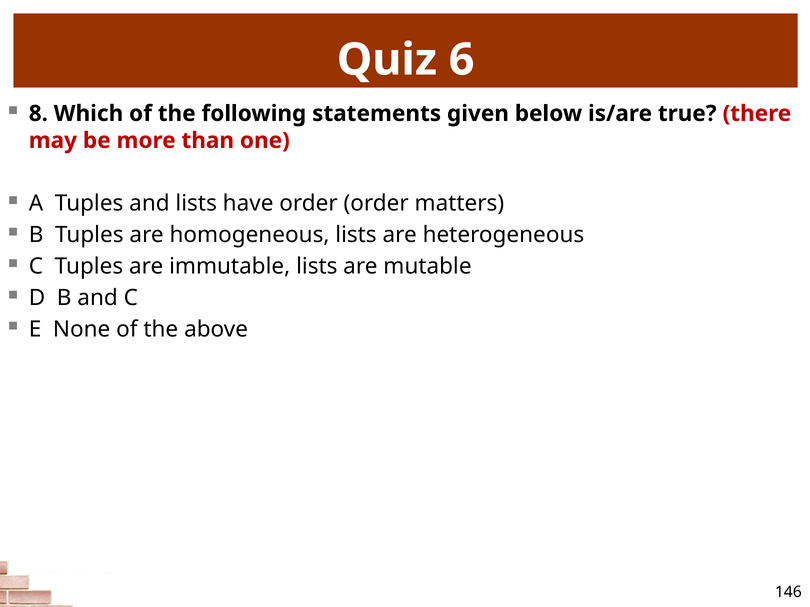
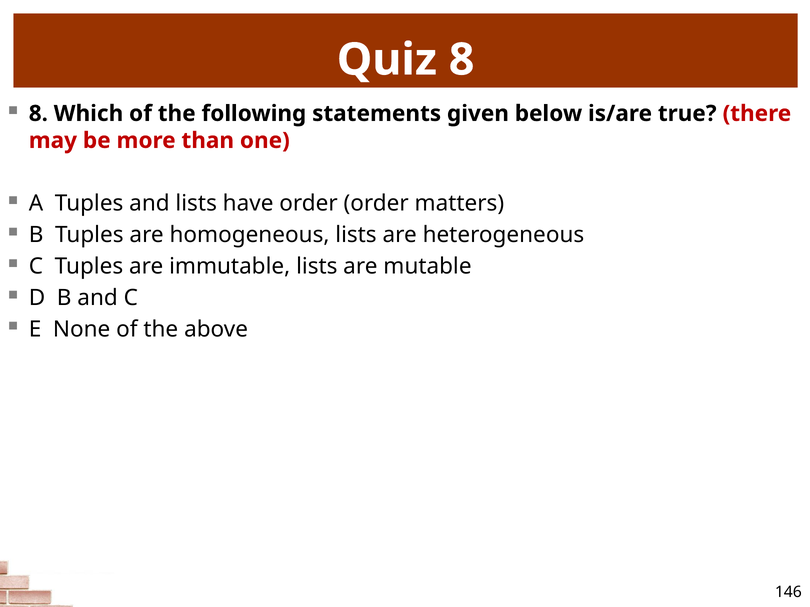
Quiz 6: 6 -> 8 (462, 60)
